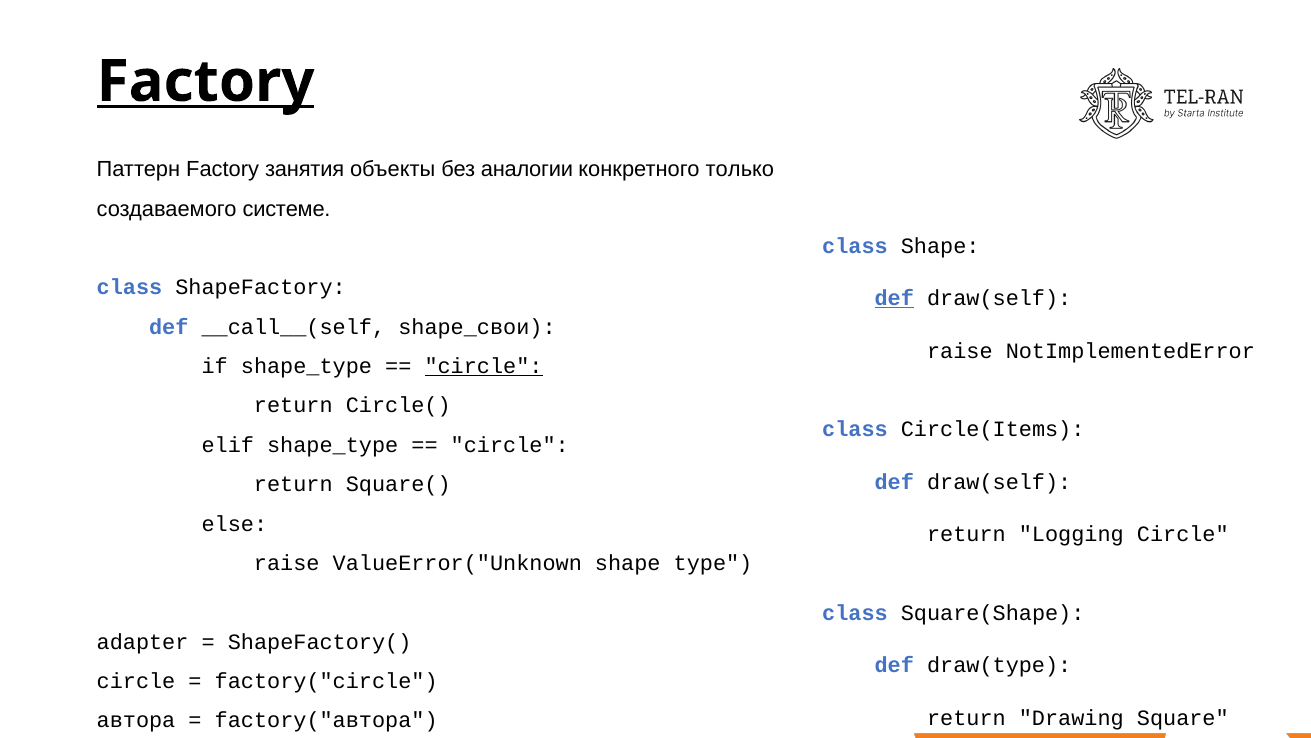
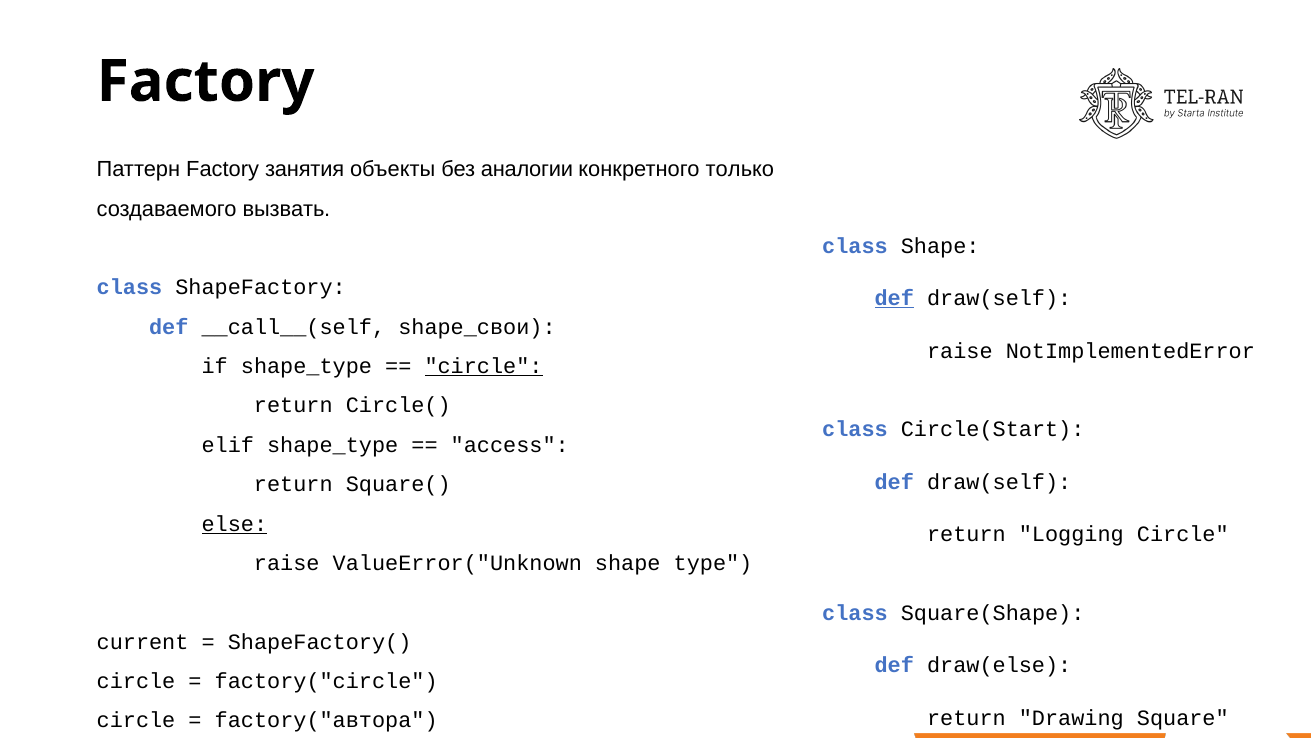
Factory underline: present -> none (206, 82)
системе: системе -> вызвать (287, 209)
Circle(Items: Circle(Items -> Circle(Start (993, 429)
circle: circle -> access (510, 445)
else underline: none -> present (234, 523)
adapter: adapter -> current (143, 641)
draw(type: draw(type -> draw(else (999, 665)
автора: автора -> circle (136, 720)
